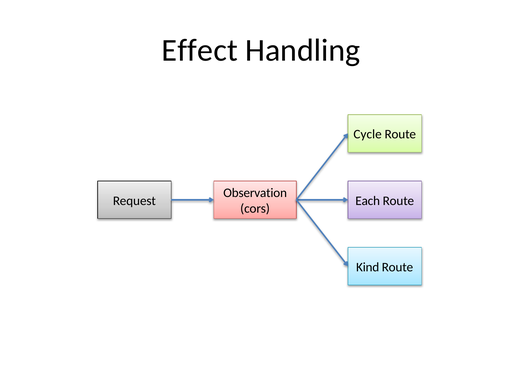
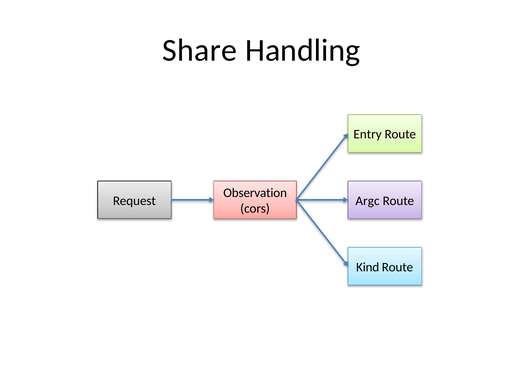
Effect: Effect -> Share (200, 51)
Cycle: Cycle -> Entry (368, 134)
Each: Each -> Argc (368, 201)
